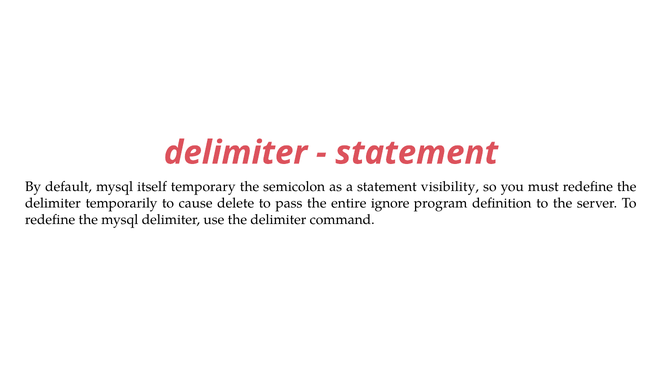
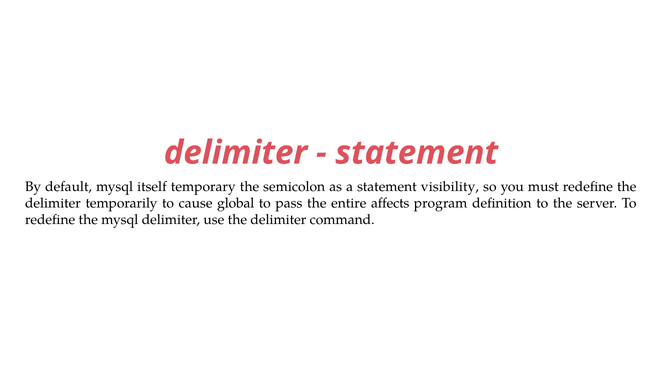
delete: delete -> global (236, 203)
ignore: ignore -> affects (390, 203)
